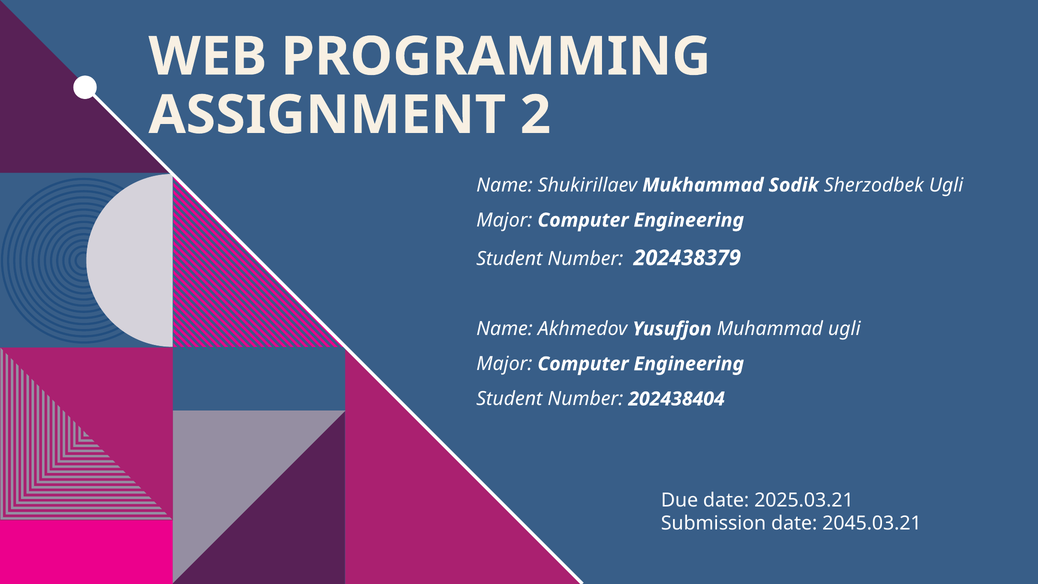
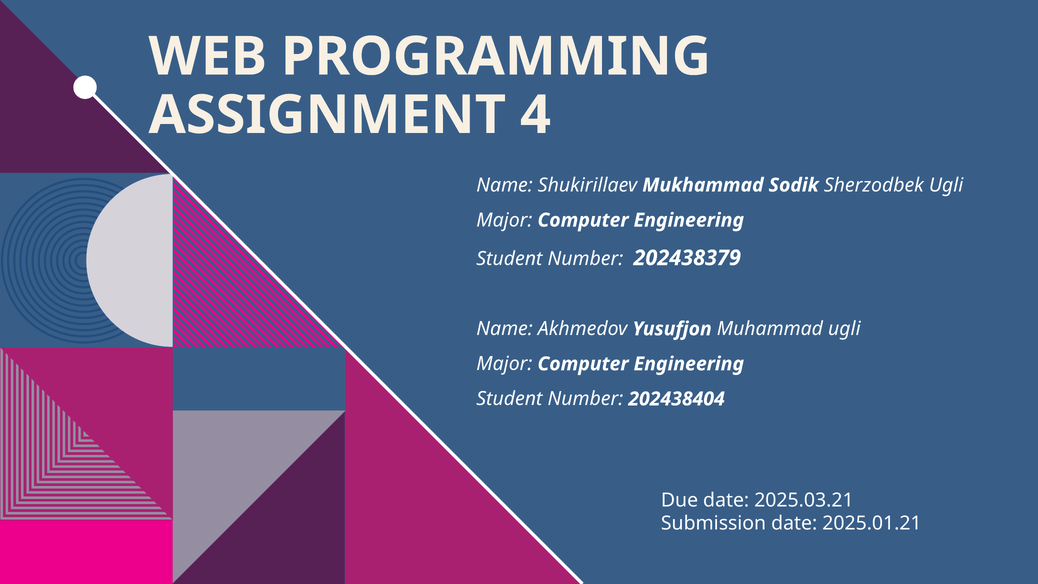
2: 2 -> 4 (535, 115)
2045.03.21: 2045.03.21 -> 2025.01.21 (872, 523)
